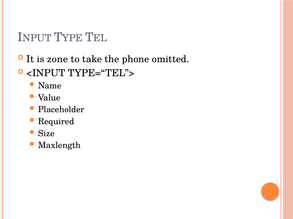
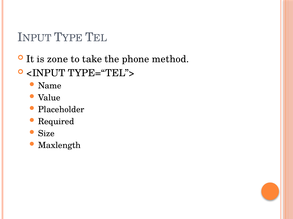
omitted: omitted -> method (171, 59)
